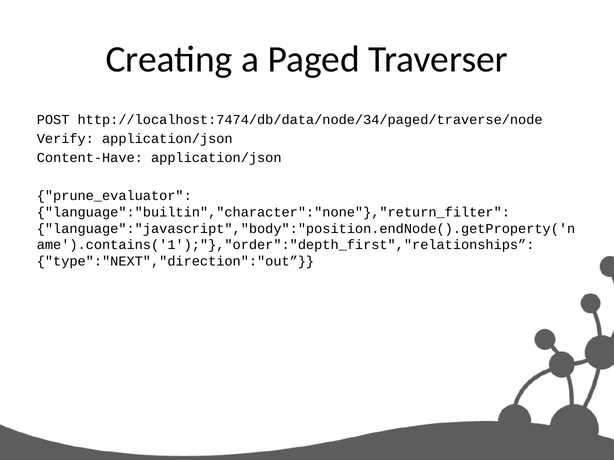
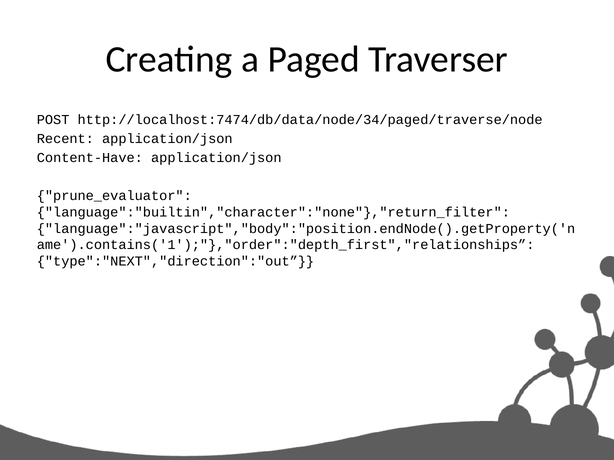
Verify: Verify -> Recent (65, 139)
